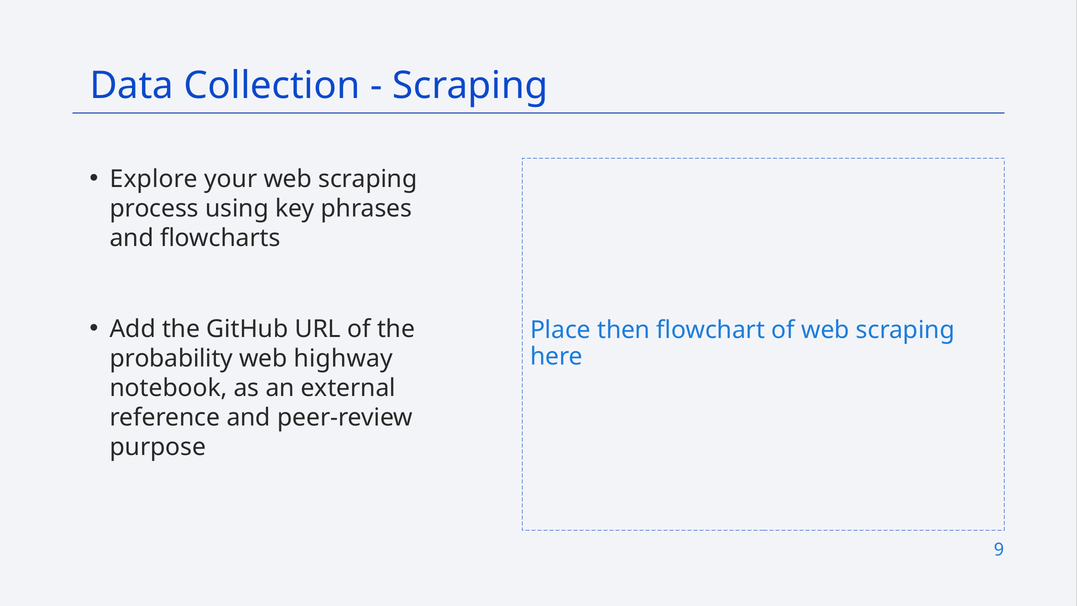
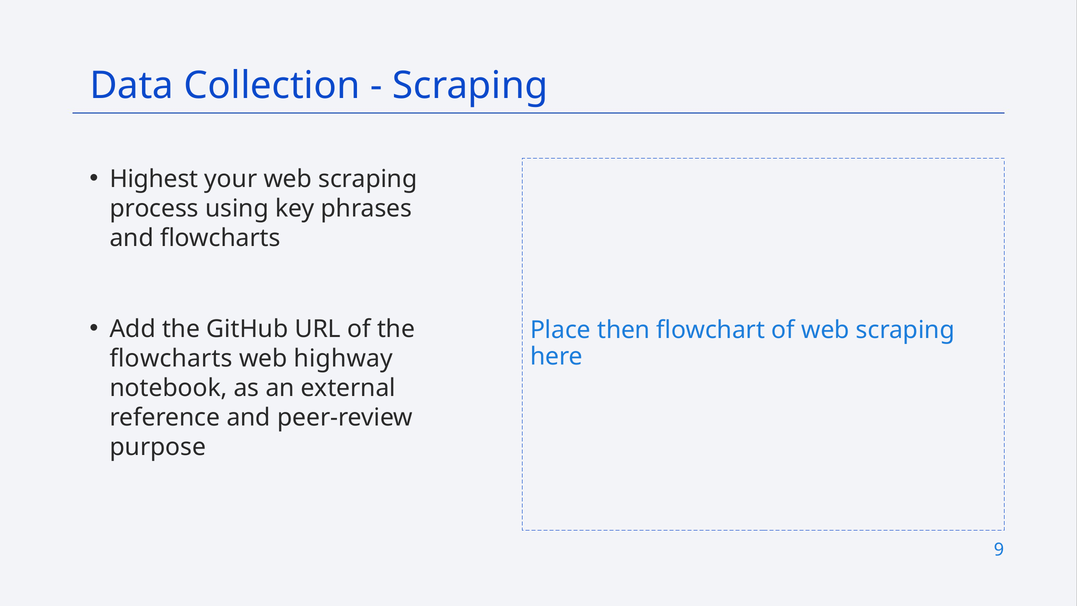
Explore: Explore -> Highest (154, 179)
probability: probability -> flowcharts (171, 358)
